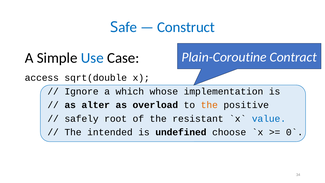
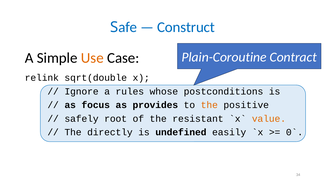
Use colour: blue -> orange (92, 58)
access: access -> relink (42, 78)
which: which -> rules (130, 91)
implementation: implementation -> postconditions (223, 91)
alter: alter -> focus (96, 105)
overload: overload -> provides (155, 105)
value colour: blue -> orange (269, 119)
intended: intended -> directly (110, 132)
choose: choose -> easily (229, 132)
